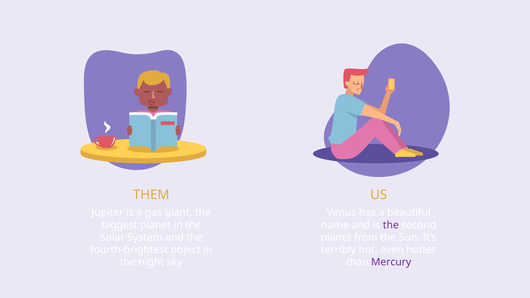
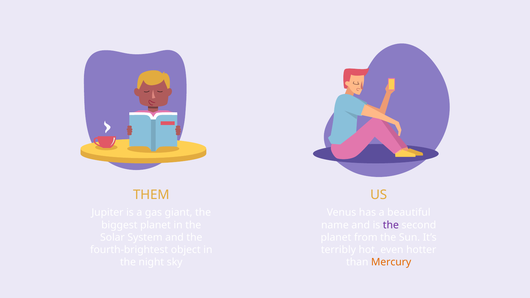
Mercury colour: purple -> orange (391, 262)
